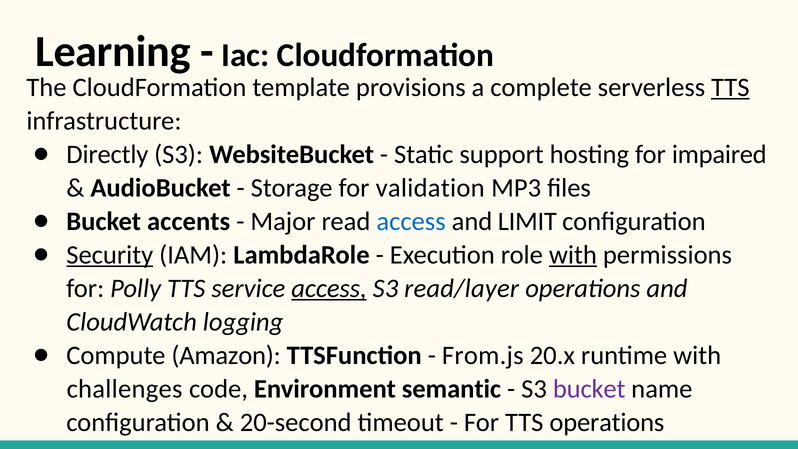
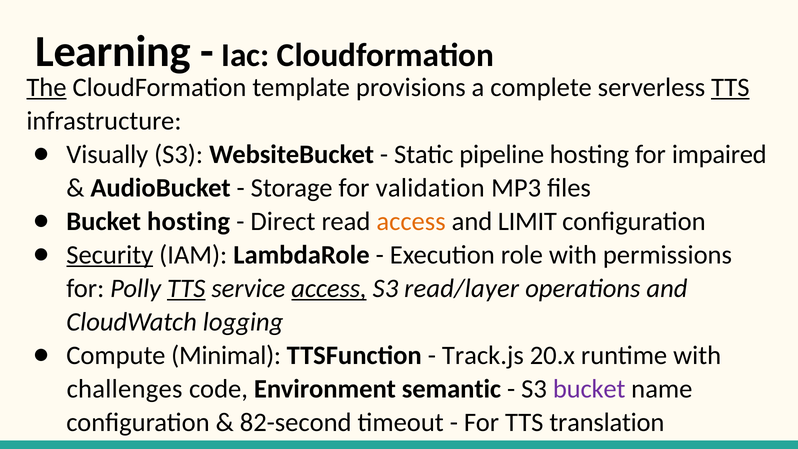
The underline: none -> present (46, 87)
Directly: Directly -> Visually (107, 154)
support: support -> pipeline (502, 154)
Bucket accents: accents -> hosting (189, 221)
Major: Major -> Direct (283, 221)
access colour: blue -> orange (411, 221)
with underline: present -> none (573, 255)
TTS underline: none -> present (186, 288)
Amazon: Amazon -> Minimal (226, 355)
From.js: From.js -> Track.js (483, 355)
20-second: 20-second -> 82-second (296, 422)
TTS operations: operations -> translation (607, 422)
